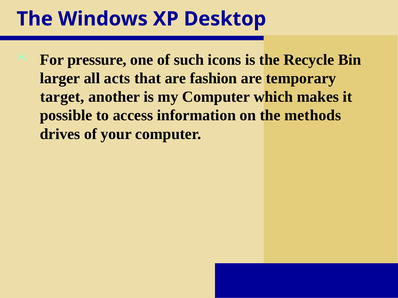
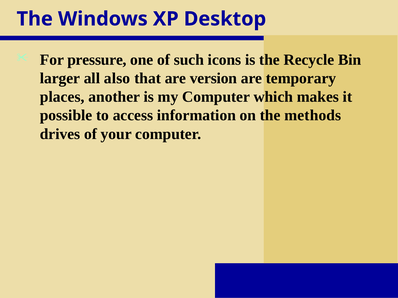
acts: acts -> also (117, 78)
fashion: fashion -> version (213, 78)
target: target -> places (62, 97)
